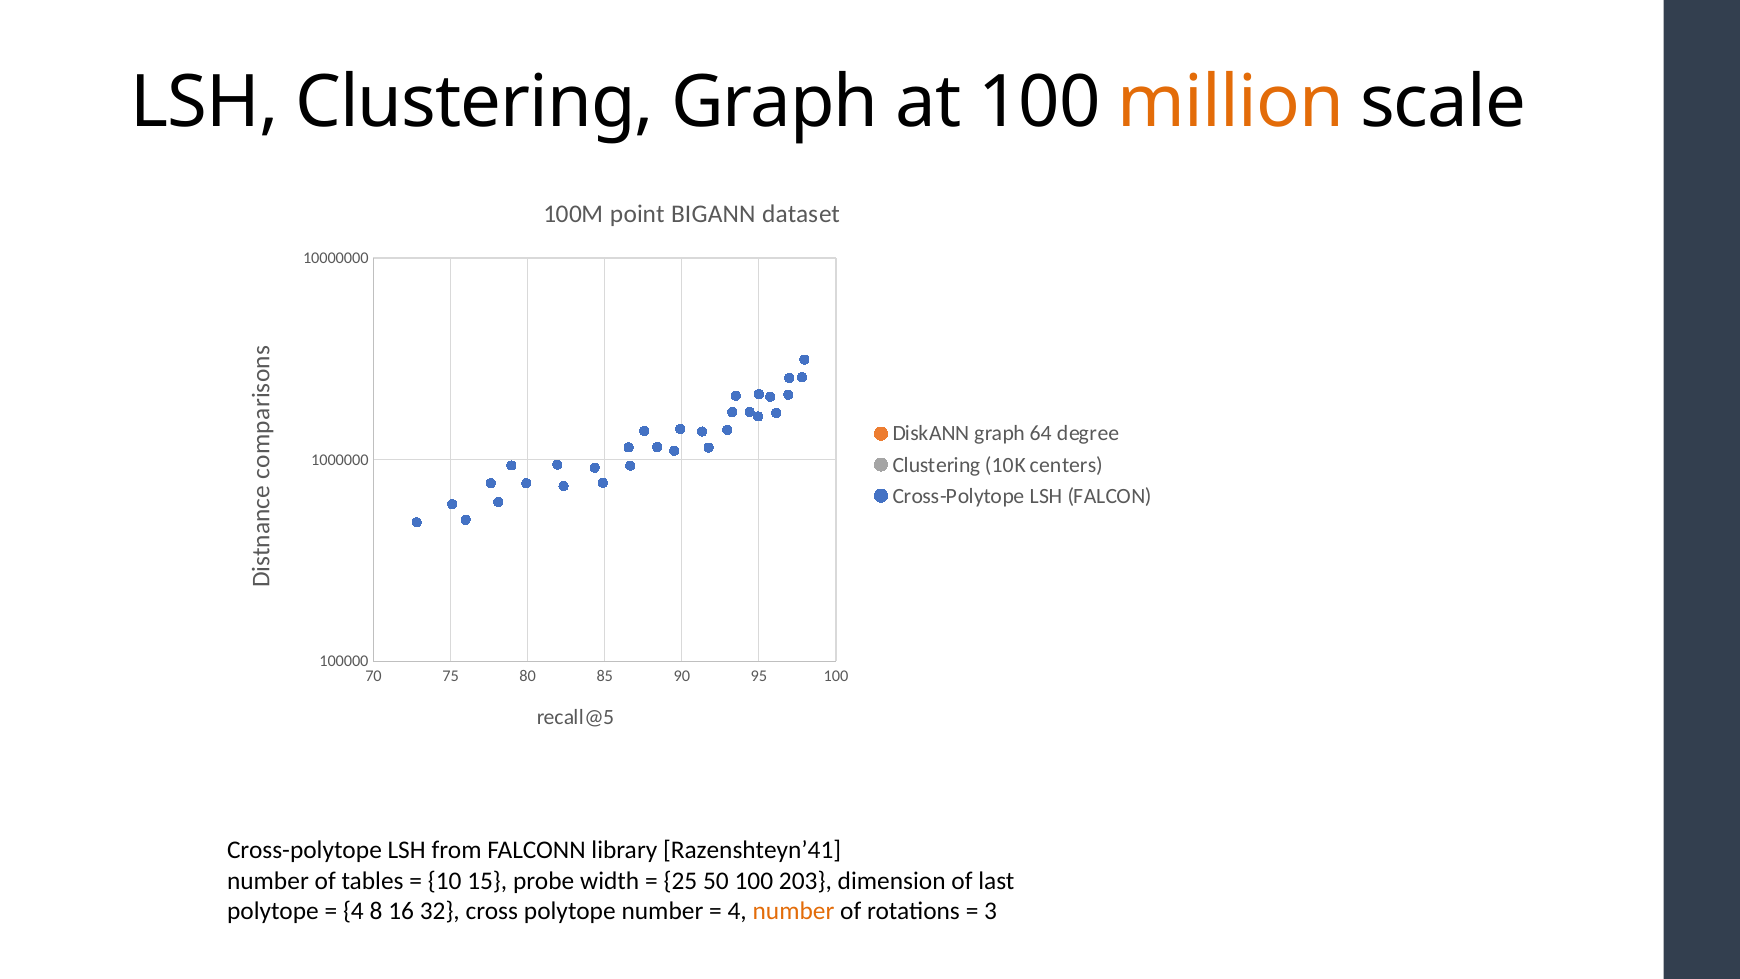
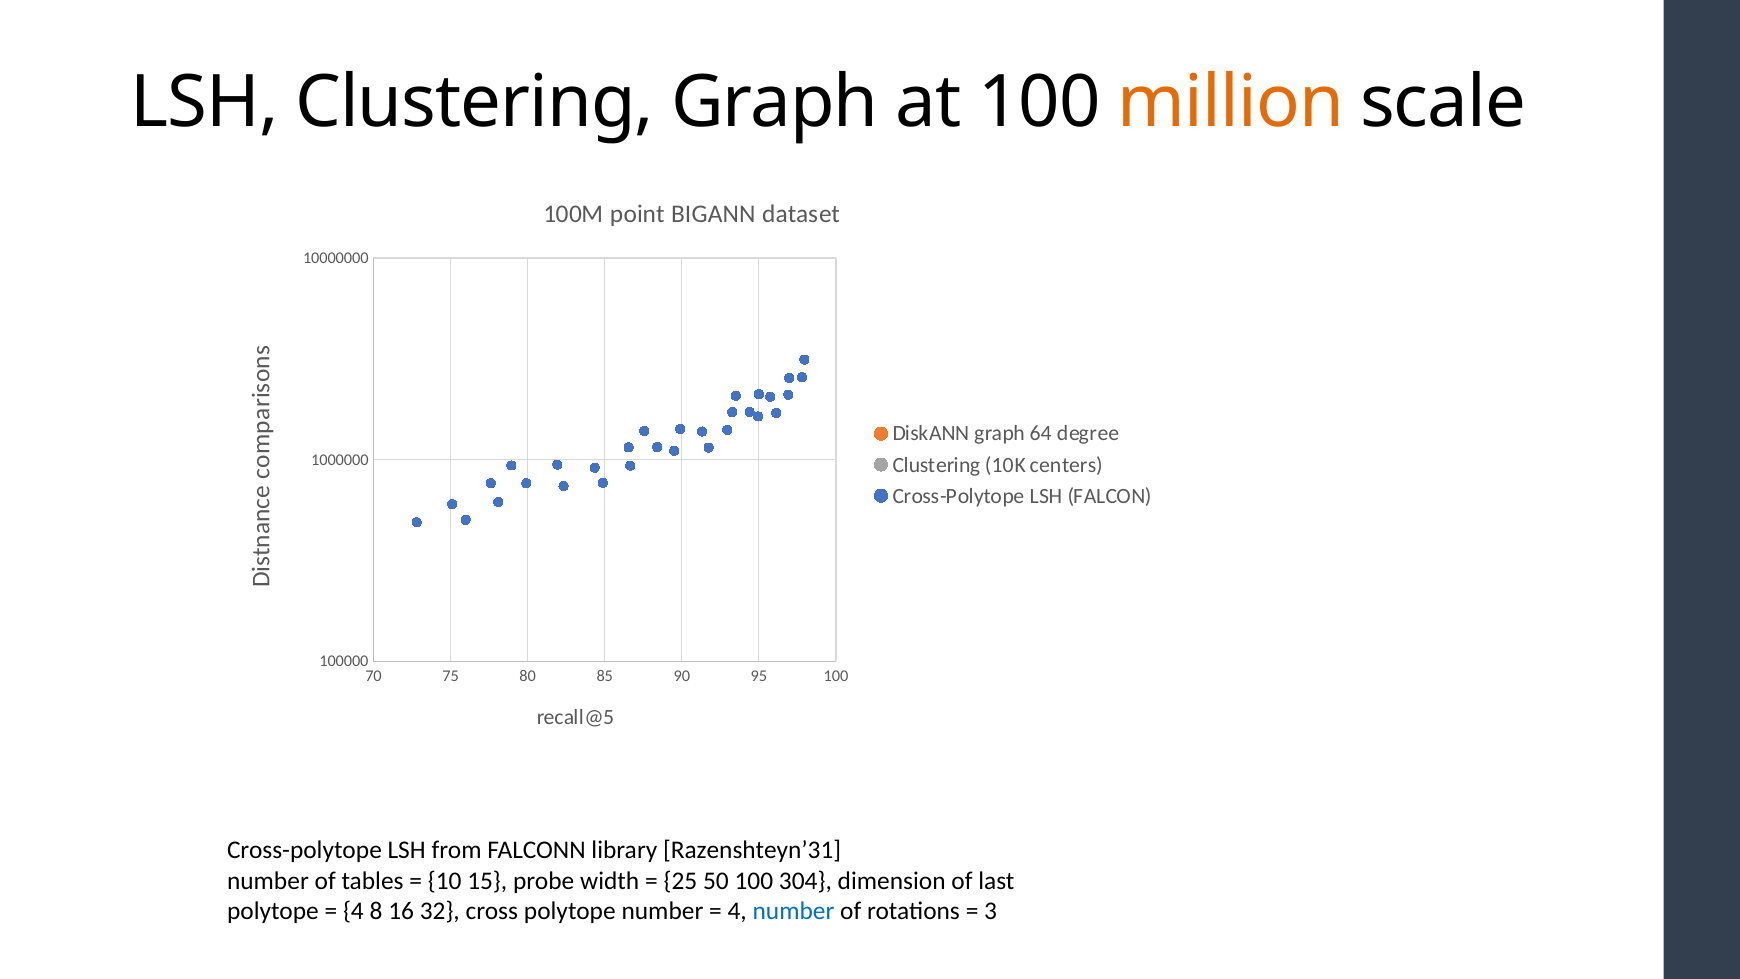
Razenshteyn’41: Razenshteyn’41 -> Razenshteyn’31 (752, 850)
203: 203 -> 304 (805, 880)
number colour: orange -> blue (794, 911)
